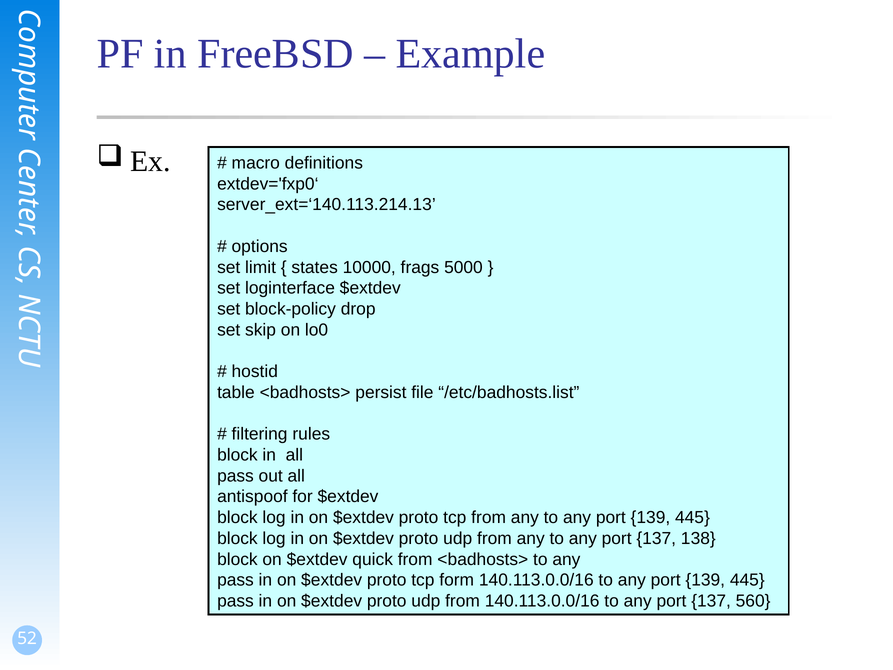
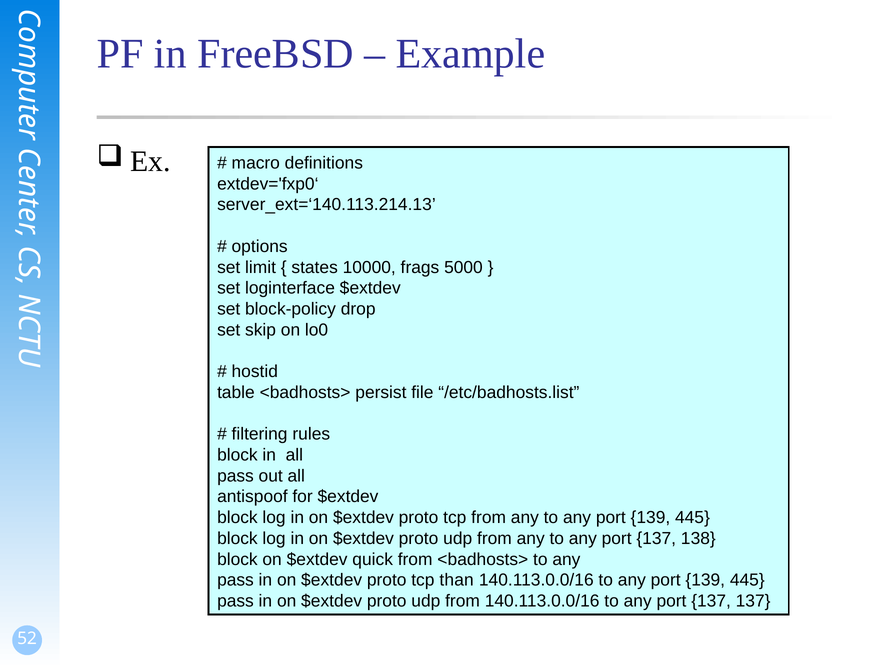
form: form -> than (457, 580)
137 560: 560 -> 137 (753, 601)
